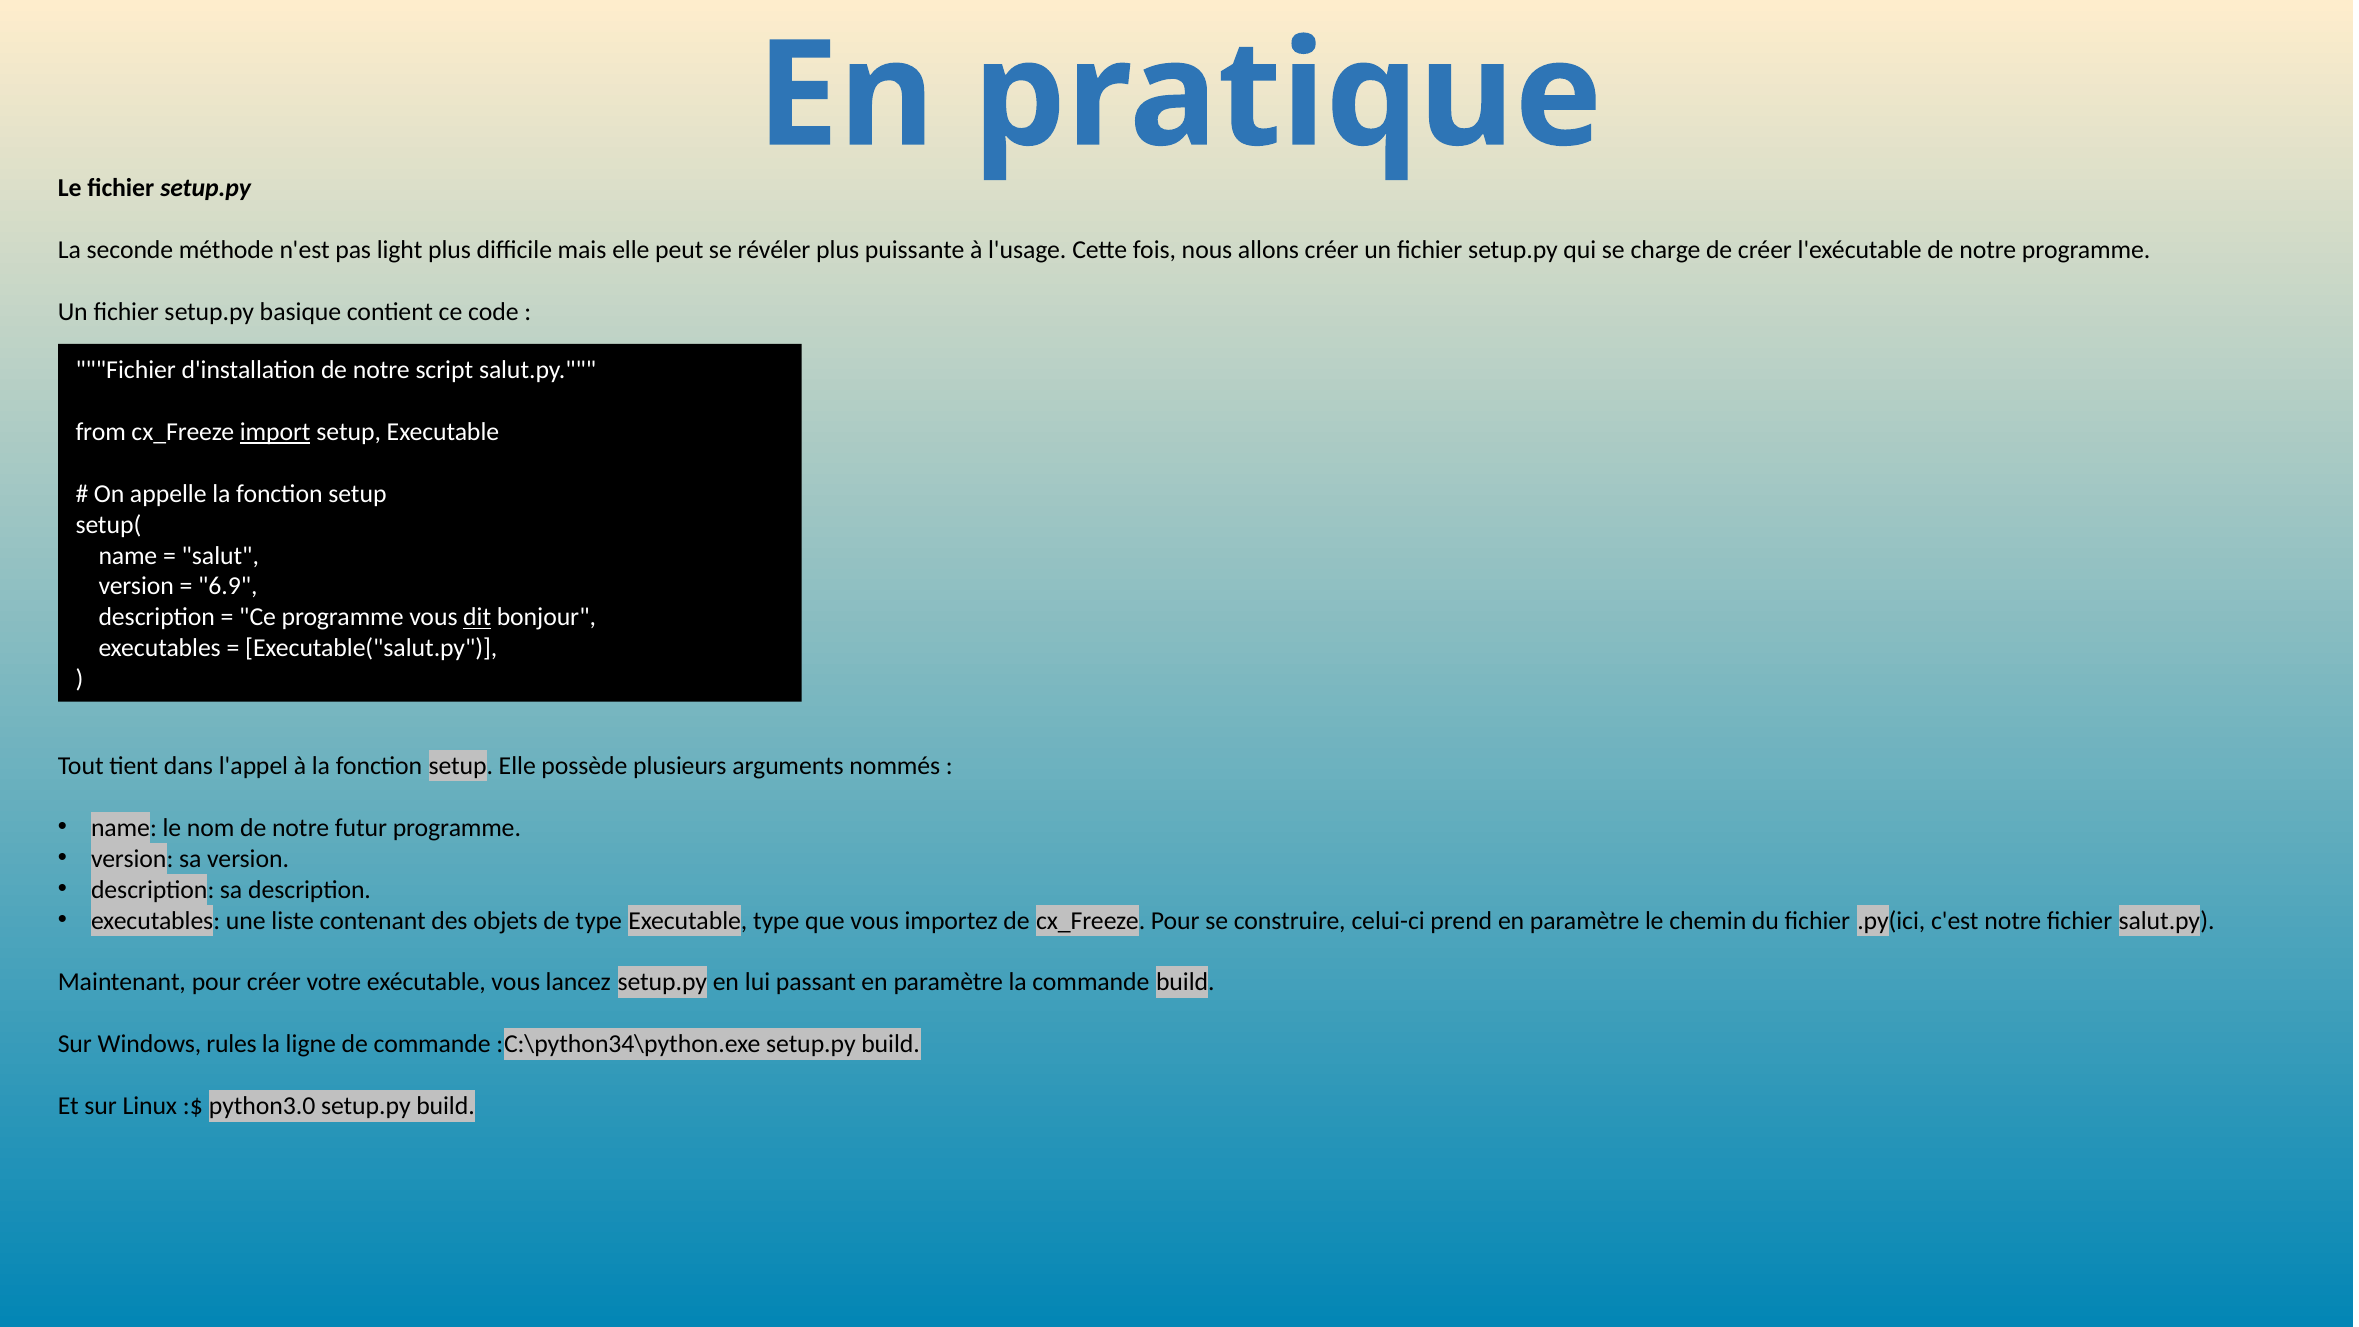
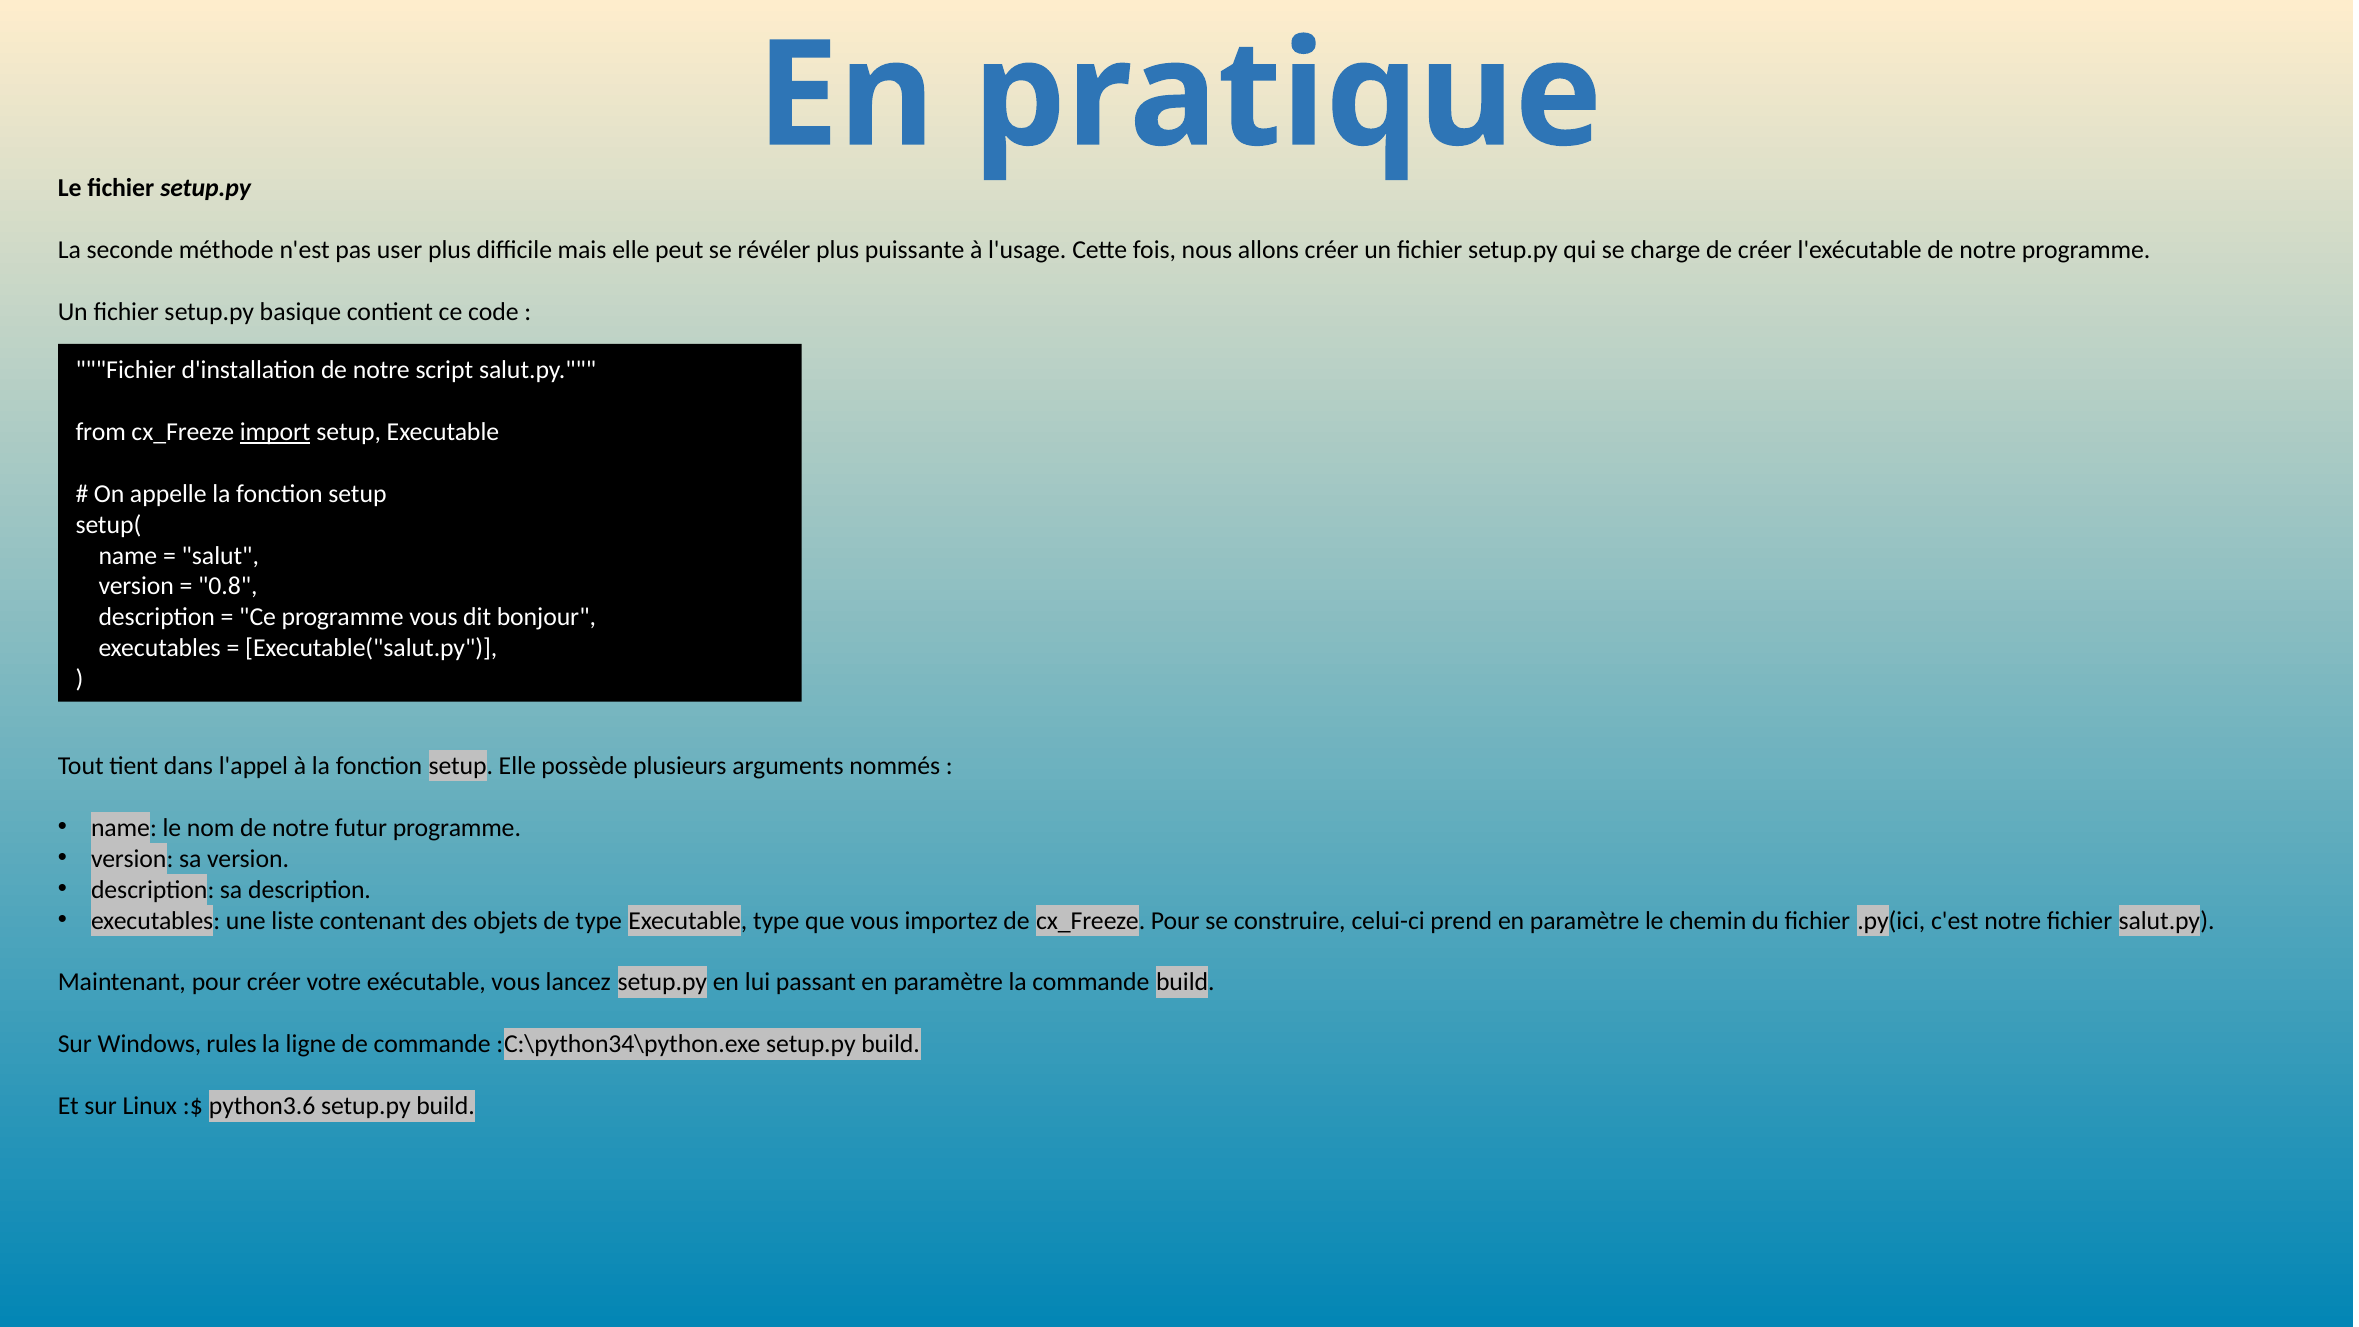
light: light -> user (400, 250)
6.9: 6.9 -> 0.8 (228, 586)
dit underline: present -> none (477, 617)
python3.0: python3.0 -> python3.6 (262, 1106)
